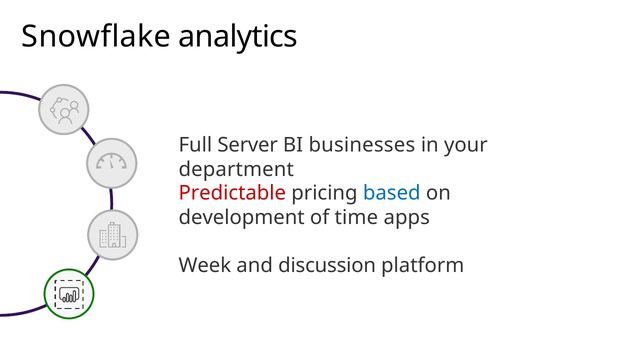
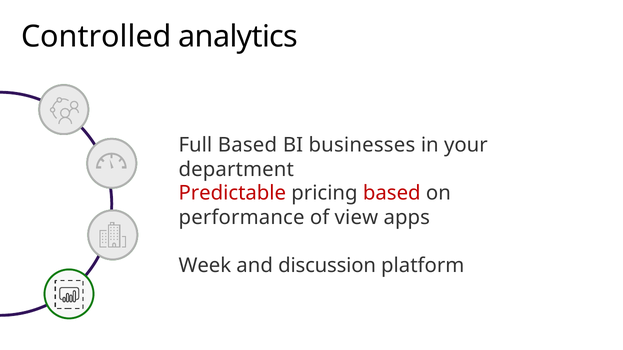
Snowflake: Snowflake -> Controlled (96, 37)
Full Server: Server -> Based (247, 145)
based colour: blue -> red (392, 193)
development: development -> performance (242, 218)
time: time -> view (356, 218)
